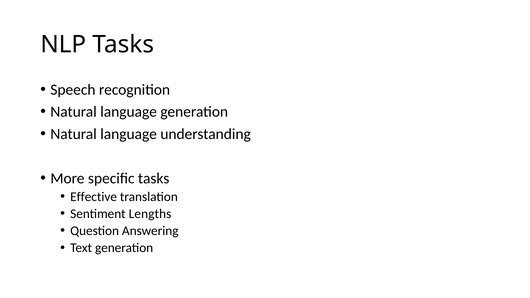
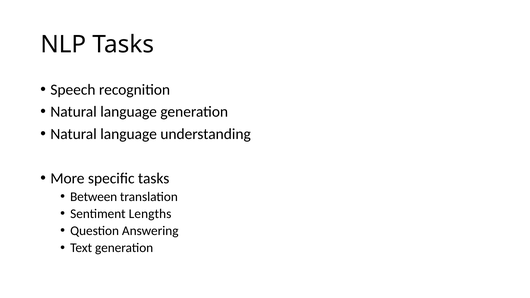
Effective: Effective -> Between (94, 197)
